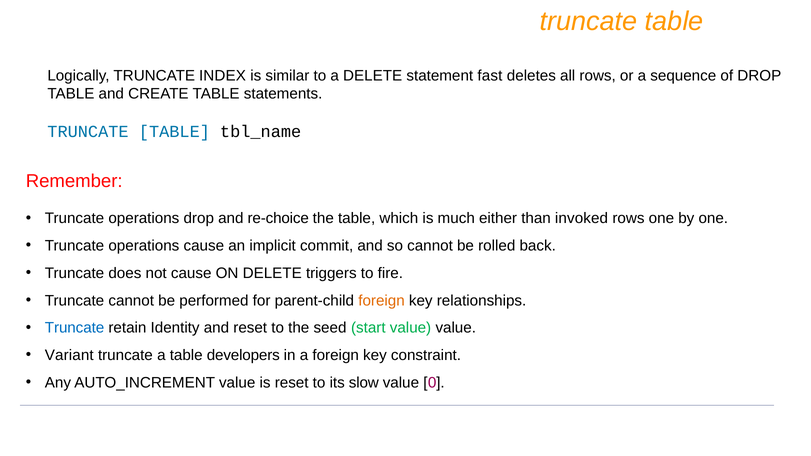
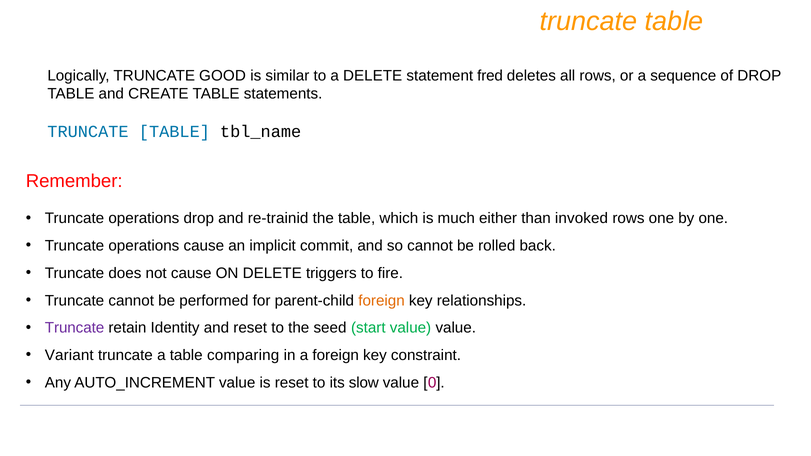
INDEX: INDEX -> GOOD (222, 76)
fast: fast -> fred (490, 76)
re-choice: re-choice -> re-trainid (278, 218)
Truncate colour: blue -> purple (75, 328)
developers: developers -> comparing (243, 355)
